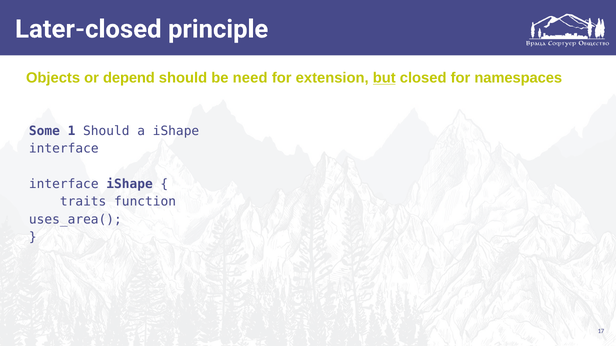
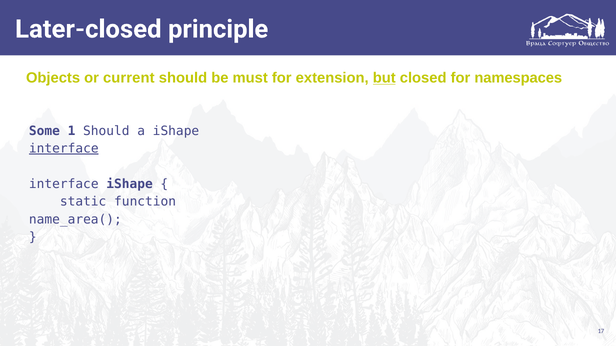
depend: depend -> current (129, 78)
need: need -> must (250, 78)
interface underline: none -> present (64, 149)
traits: traits -> static (83, 202)
uses_area(: uses_area( -> name_area( (75, 220)
